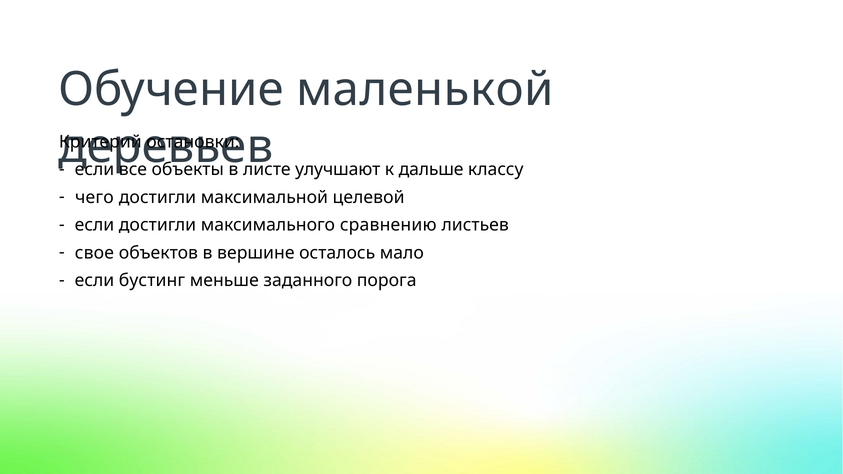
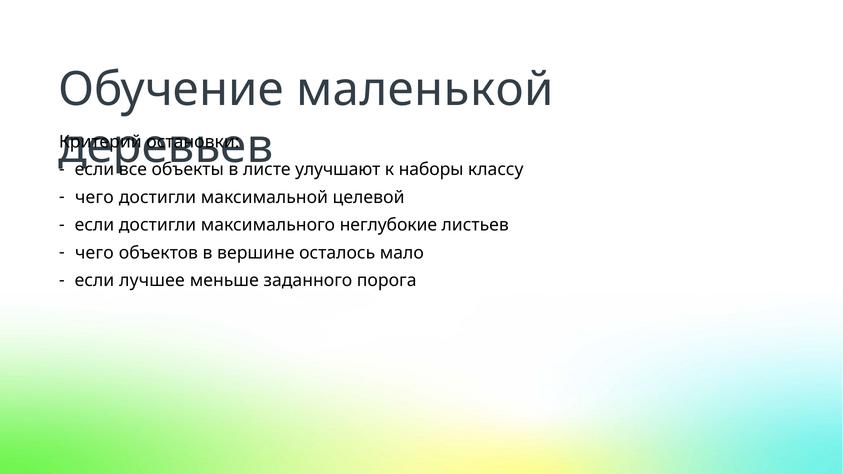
дальше: дальше -> наборы (431, 170)
сравнению: сравнению -> неглубокие (388, 225)
свое: свое -> чего (94, 253)
бустинг: бустинг -> лучшее (152, 281)
